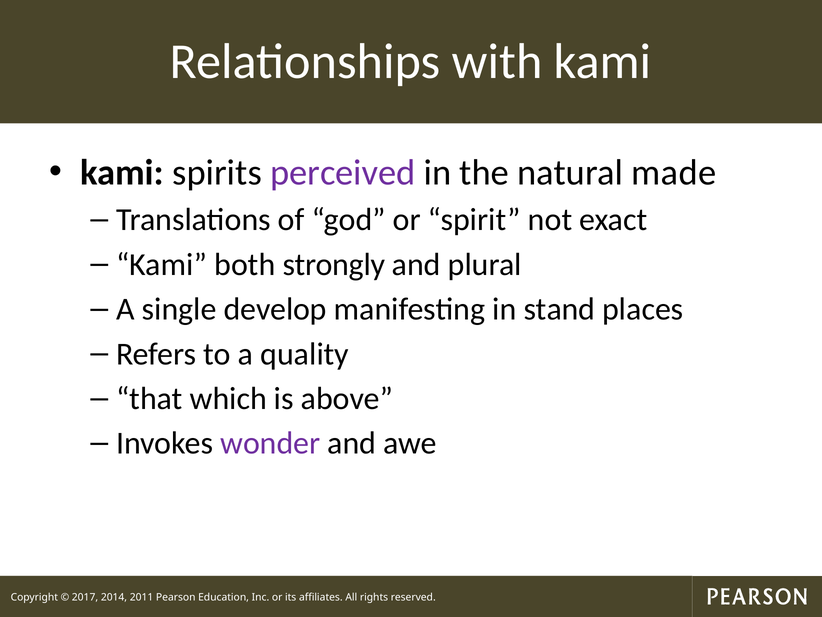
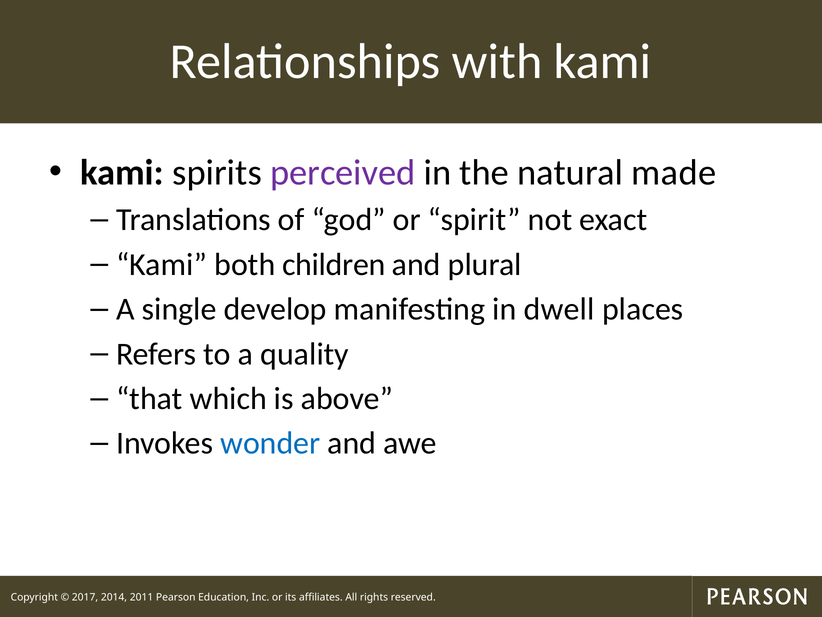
strongly: strongly -> children (334, 264)
stand: stand -> dwell (559, 309)
wonder colour: purple -> blue (270, 443)
